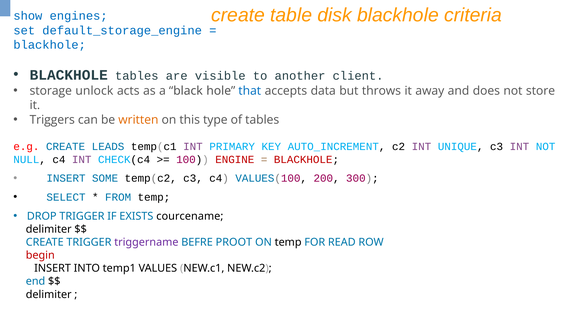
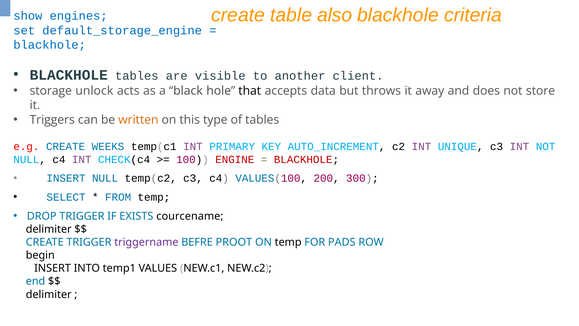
disk: disk -> also (335, 15)
that colour: blue -> black (250, 91)
LEADS: LEADS -> WEEKS (108, 146)
INSERT SOME: SOME -> NULL (105, 178)
READ: READ -> PADS (342, 242)
begin colour: red -> black (40, 255)
